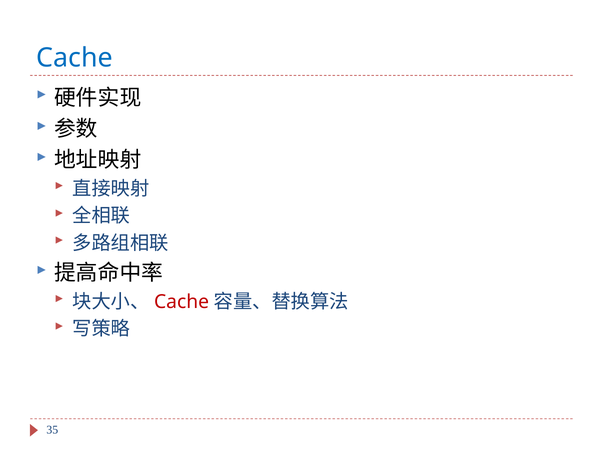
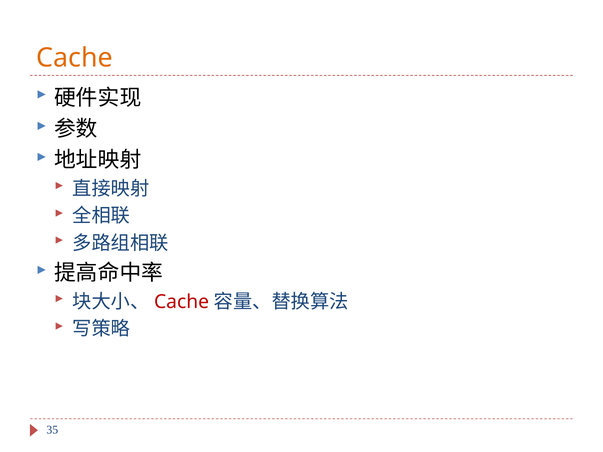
Cache colour: blue -> orange (74, 58)
